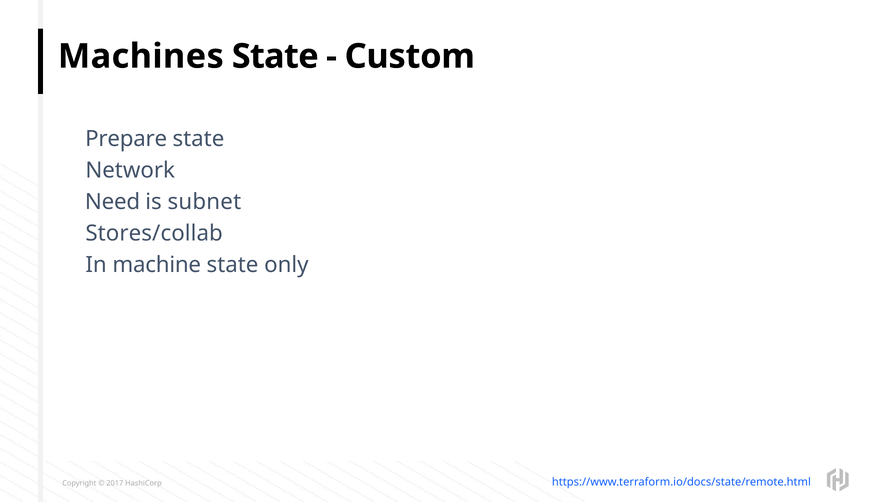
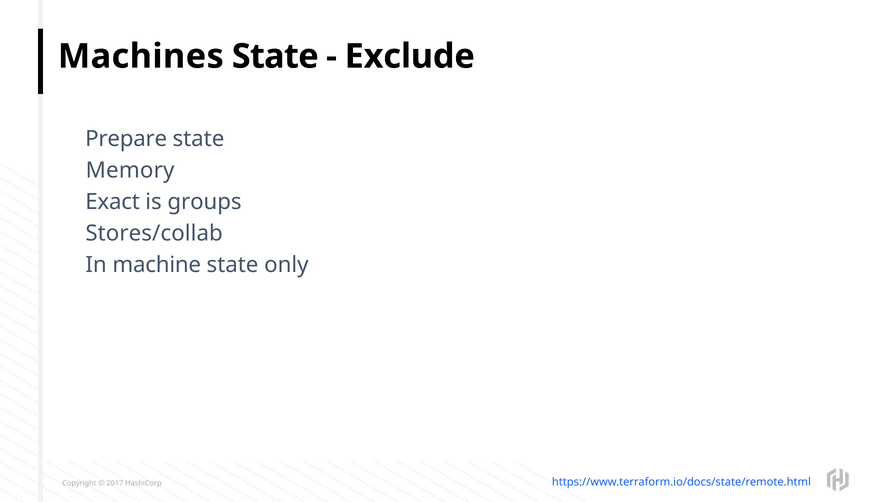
Custom: Custom -> Exclude (410, 56)
Network: Network -> Memory (130, 170)
Need: Need -> Exact (113, 202)
subnet: subnet -> groups (205, 202)
